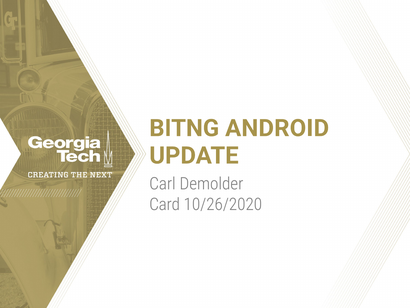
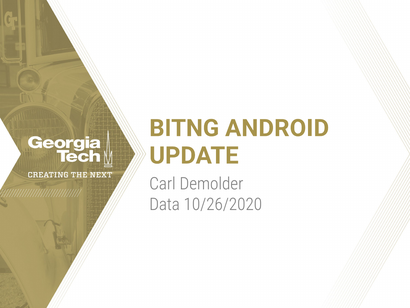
Card: Card -> Data (165, 204)
